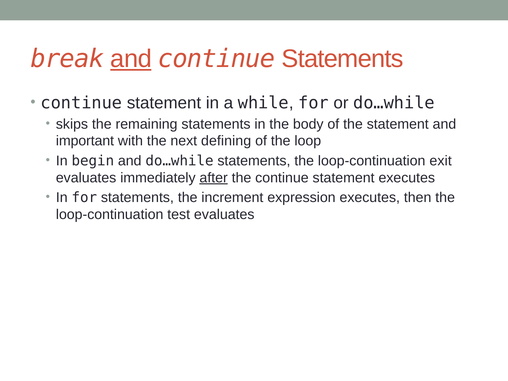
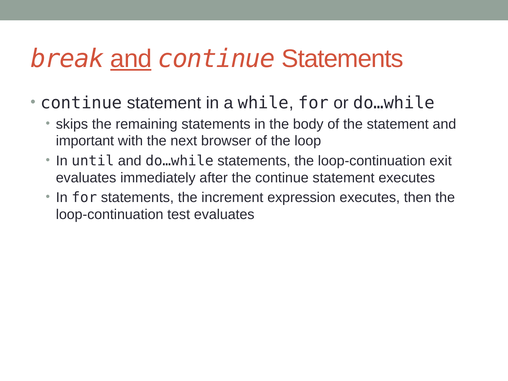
defining: defining -> browser (226, 141)
begin: begin -> until (93, 161)
after underline: present -> none (214, 178)
